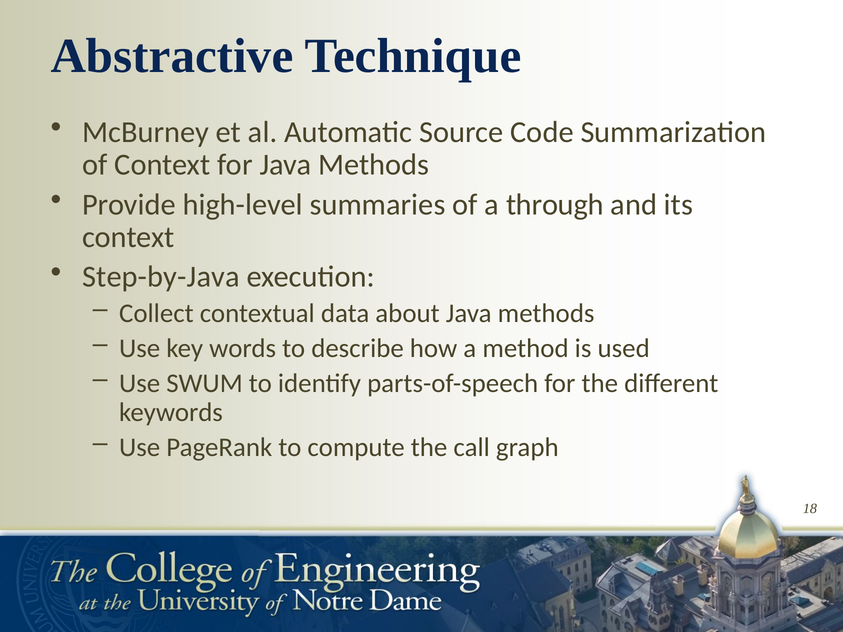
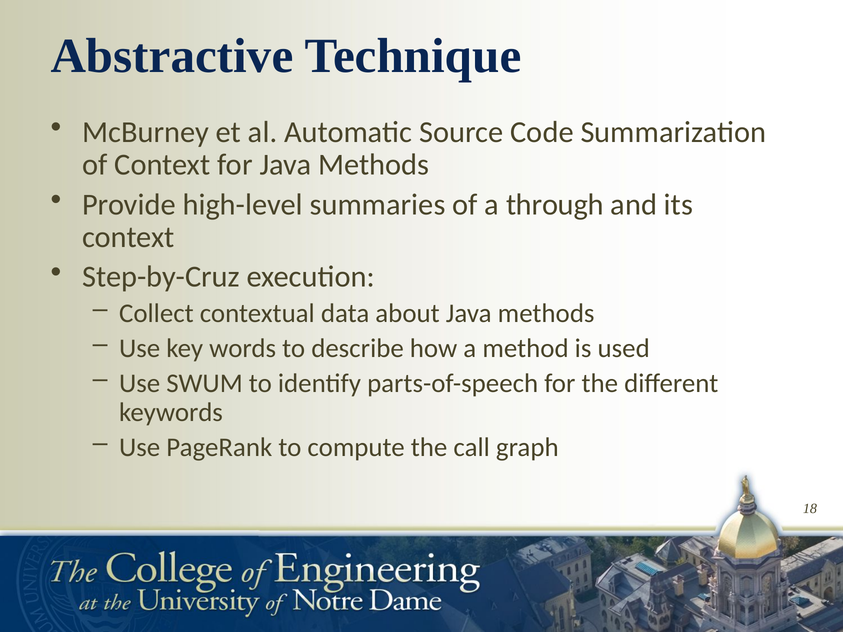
Step-by-Java: Step-by-Java -> Step-by-Cruz (161, 277)
